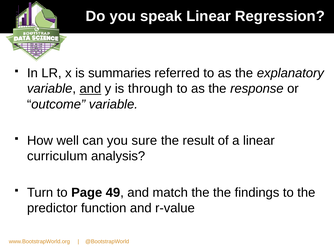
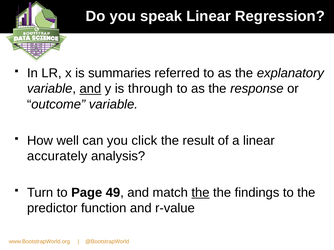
sure: sure -> click (144, 141)
curriculum: curriculum -> accurately (57, 156)
the underline: none -> present (200, 193)
